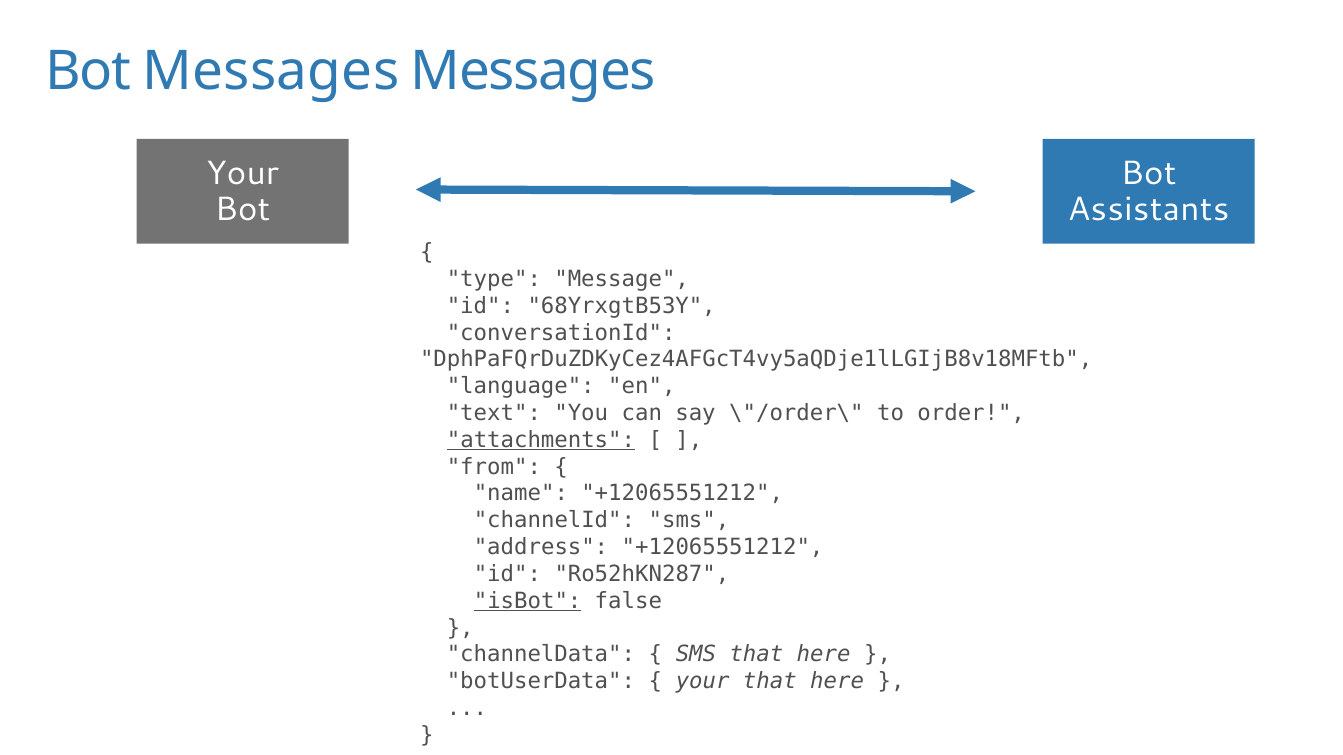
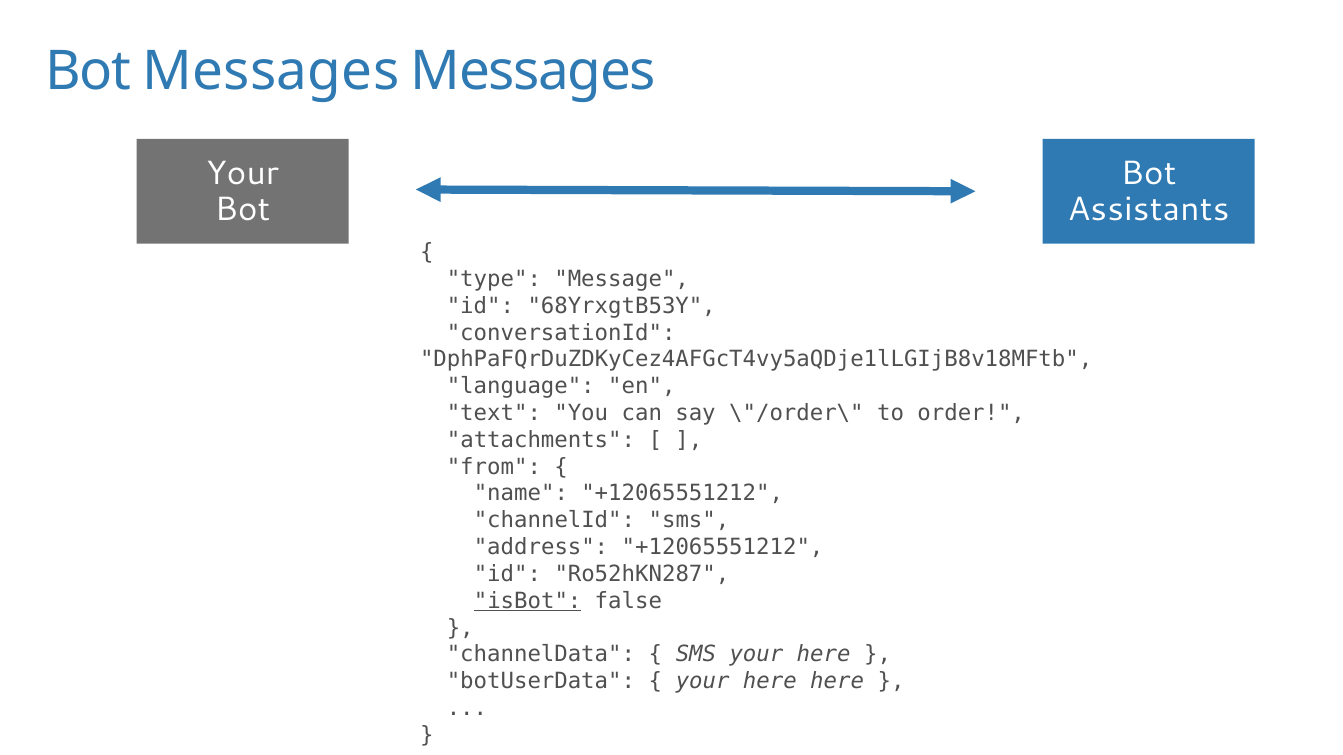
attachments underline: present -> none (541, 440)
SMS that: that -> your (756, 655)
that: that -> here (770, 682)
